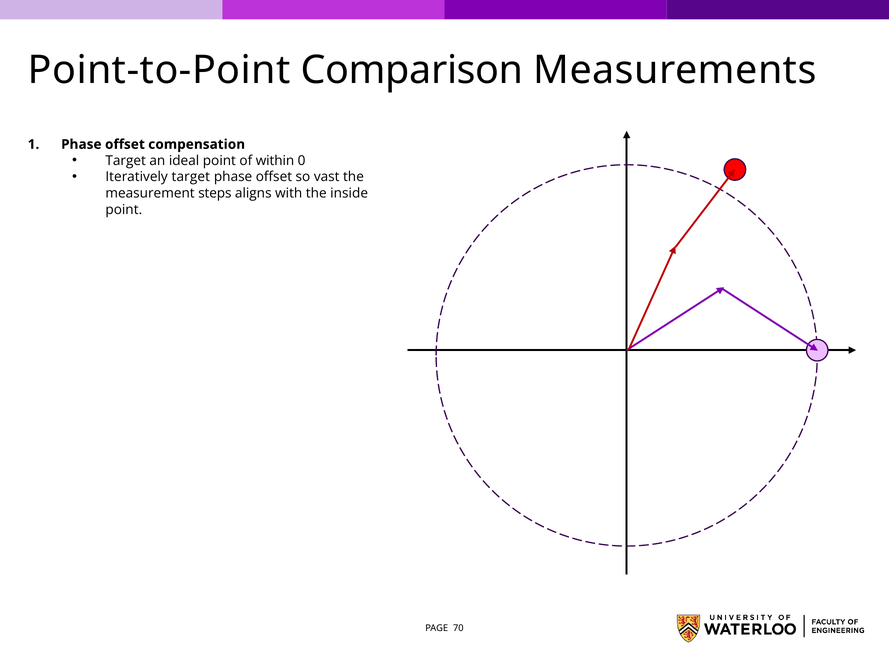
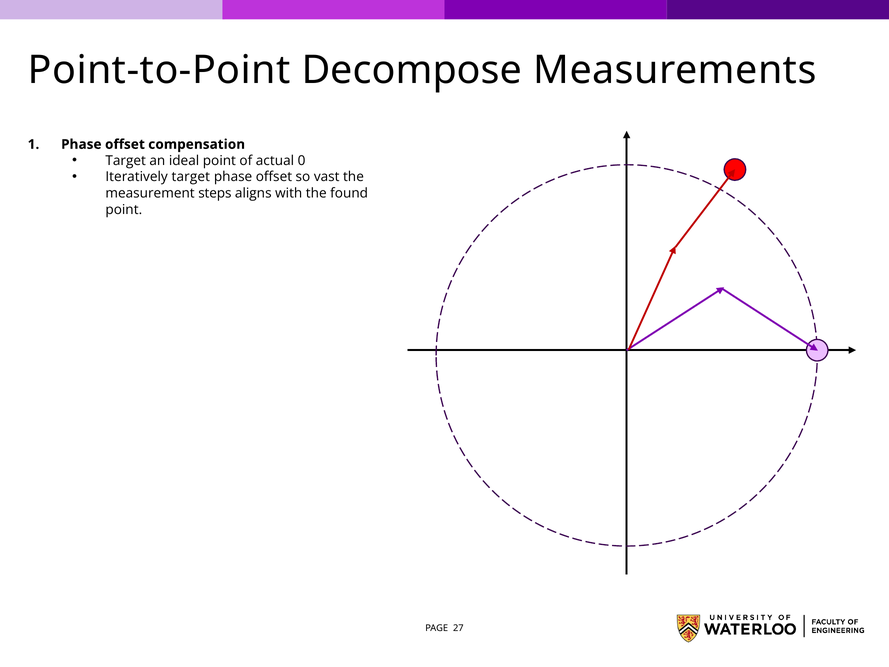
Comparison: Comparison -> Decompose (412, 70)
within: within -> actual (275, 161)
inside: inside -> found (349, 193)
70: 70 -> 27 (458, 628)
